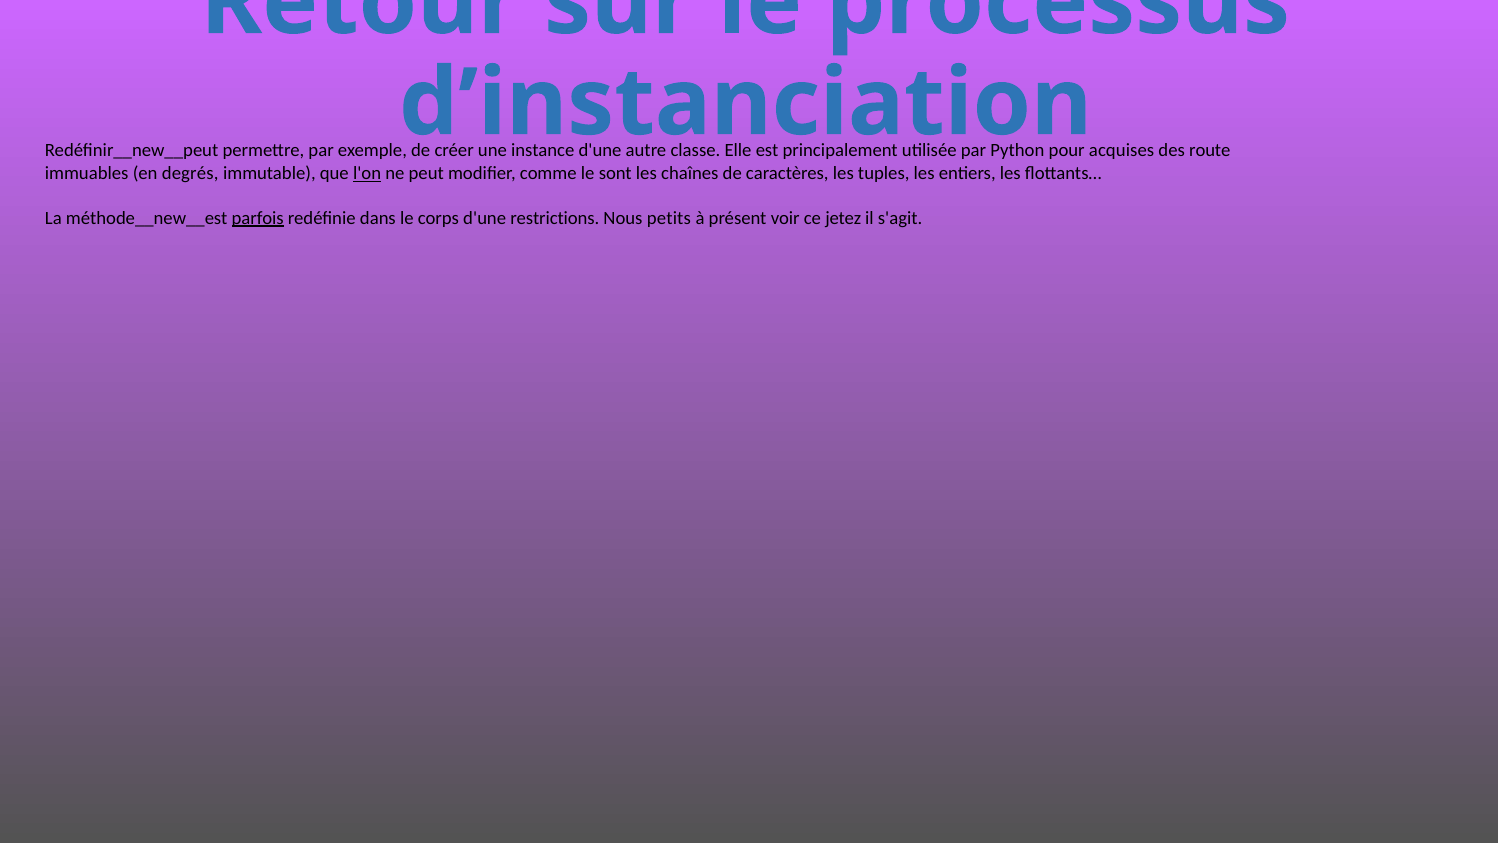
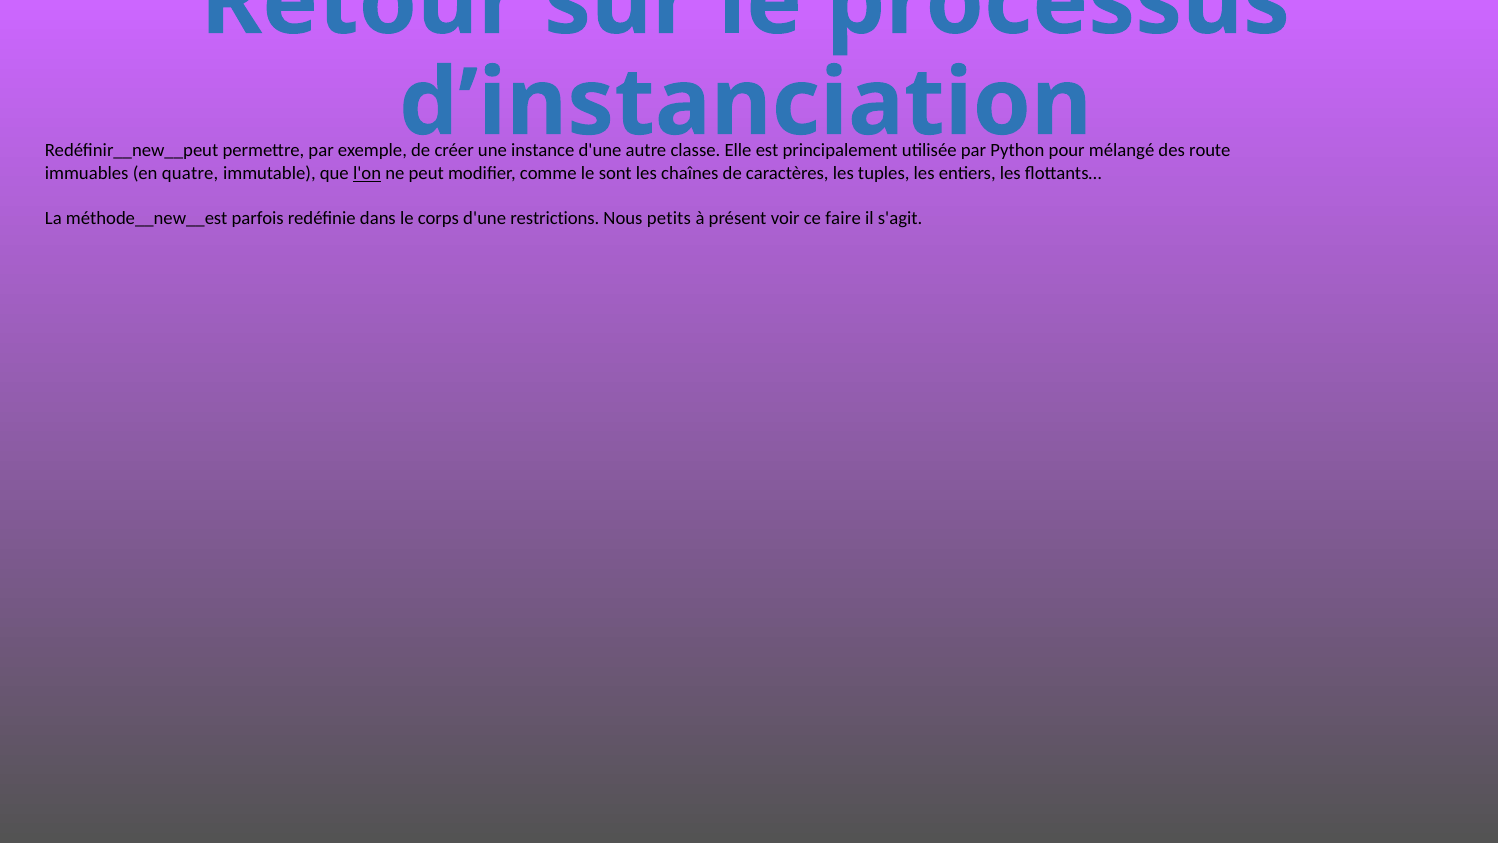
acquises: acquises -> mélangé (1122, 150)
degrés: degrés -> quatre (190, 173)
parfois underline: present -> none (258, 218)
jetez: jetez -> faire (843, 218)
